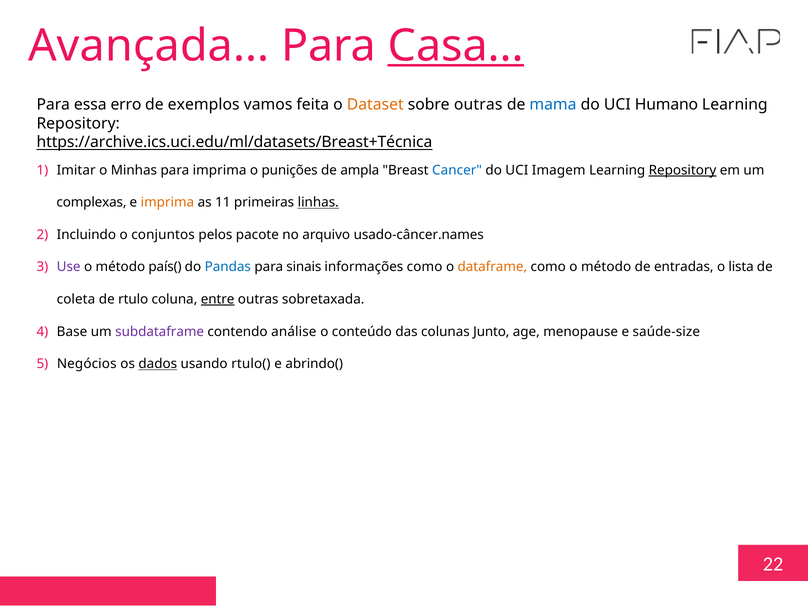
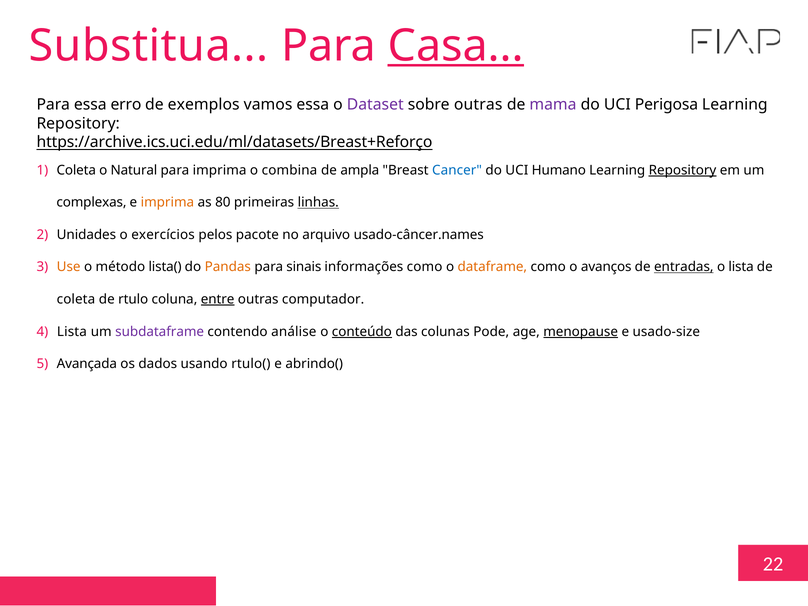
Avançada: Avançada -> Substitua (149, 46)
vamos feita: feita -> essa (313, 105)
Dataset colour: orange -> purple (375, 105)
mama colour: blue -> purple (553, 105)
Humano: Humano -> Perigosa (666, 105)
https://archive.ics.uci.edu/ml/datasets/Breast+Técnica: https://archive.ics.uci.edu/ml/datasets/Breast+Técnica -> https://archive.ics.uci.edu/ml/datasets/Breast+Reforço (234, 142)
Imitar: Imitar -> Coleta (76, 170)
Minhas: Minhas -> Natural (134, 170)
punições: punições -> combina (289, 170)
Imagem: Imagem -> Humano (559, 170)
11: 11 -> 80 (223, 202)
Incluindo: Incluindo -> Unidades (86, 235)
conjuntos: conjuntos -> exercícios (163, 235)
Use colour: purple -> orange (69, 267)
país(: país( -> lista( (165, 267)
Pandas colour: blue -> orange (228, 267)
como o método: método -> avanços (606, 267)
entradas underline: none -> present (684, 267)
sobretaxada: sobretaxada -> computador (323, 299)
Base: Base -> Lista (72, 332)
conteúdo underline: none -> present (362, 332)
Junto: Junto -> Pode (491, 332)
menopause underline: none -> present (581, 332)
saúde-size: saúde-size -> usado-size (666, 332)
Negócios: Negócios -> Avançada (87, 364)
dados underline: present -> none (158, 364)
